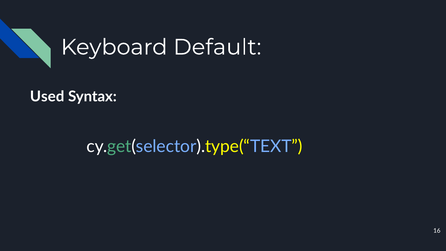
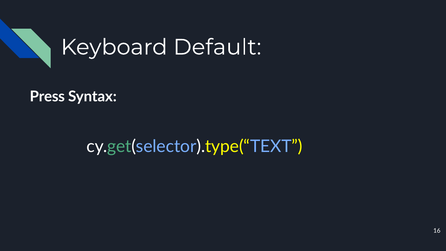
Used: Used -> Press (47, 97)
